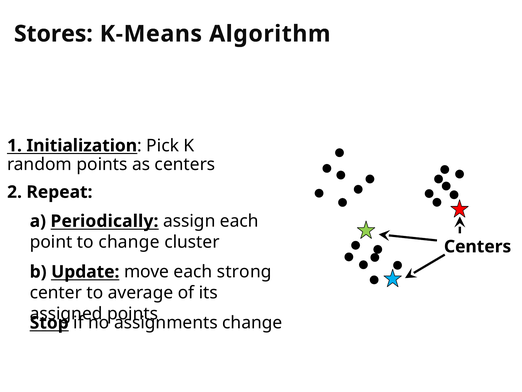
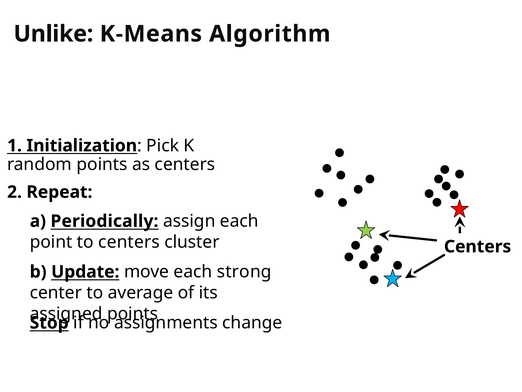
Stores: Stores -> Unlike (53, 34)
to change: change -> centers (129, 242)
